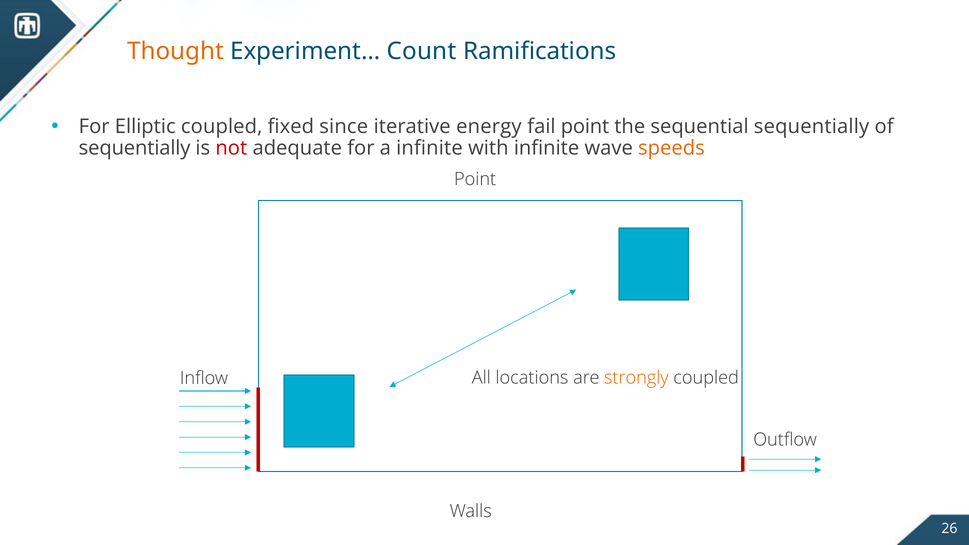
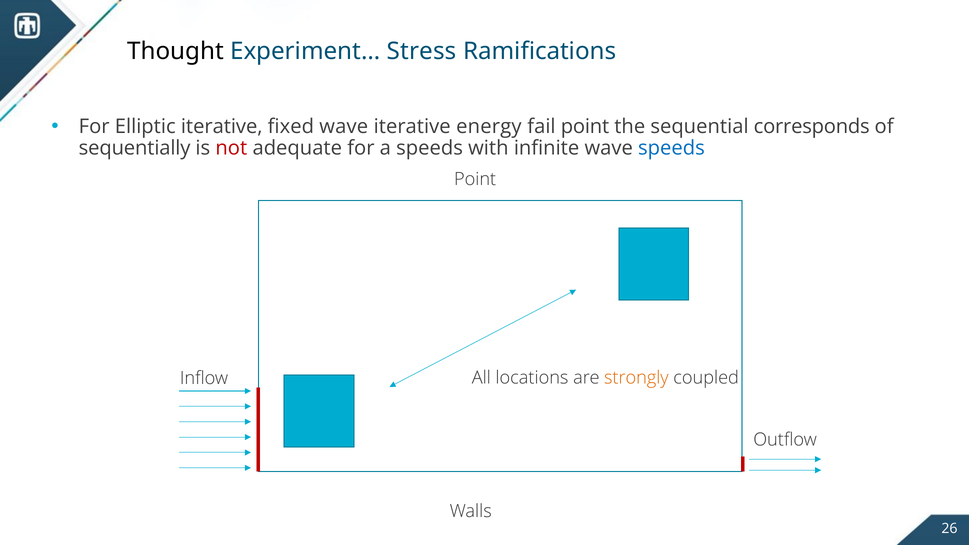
Thought colour: orange -> black (176, 51)
Count: Count -> Stress (422, 51)
Elliptic coupled: coupled -> iterative (222, 126)
fixed since: since -> wave (344, 126)
sequential sequentially: sequentially -> corresponds (812, 126)
a infinite: infinite -> speeds (430, 148)
speeds colour: orange -> blue (671, 148)
